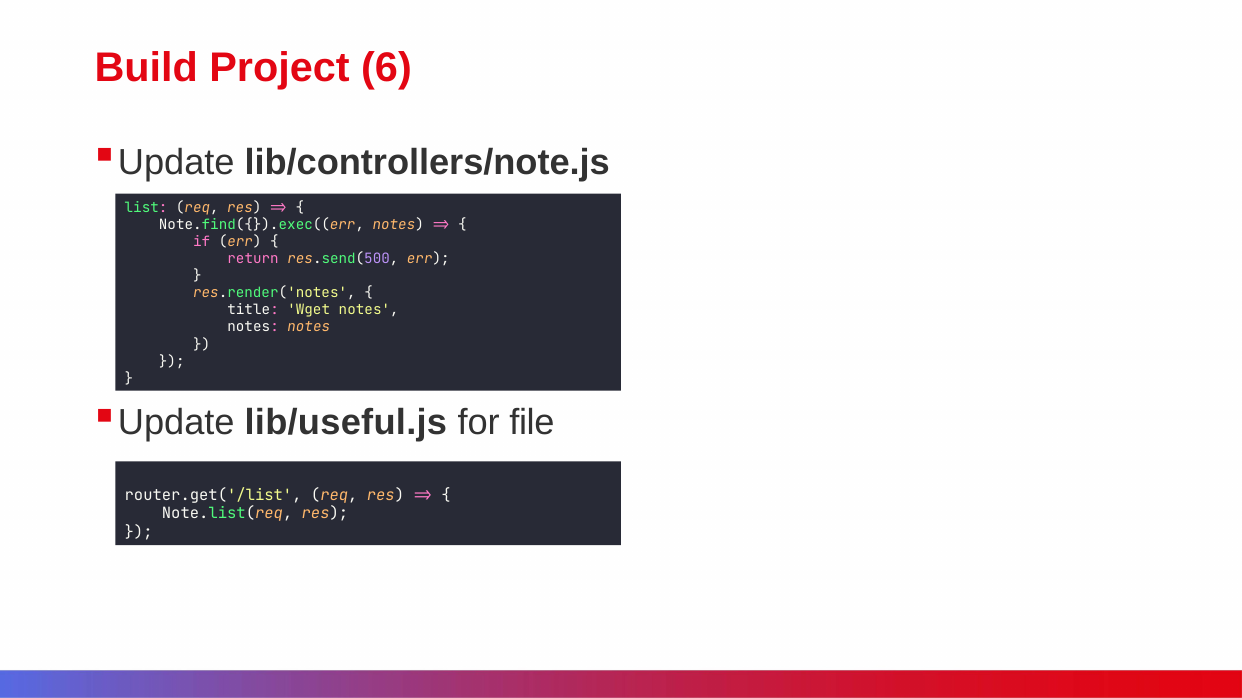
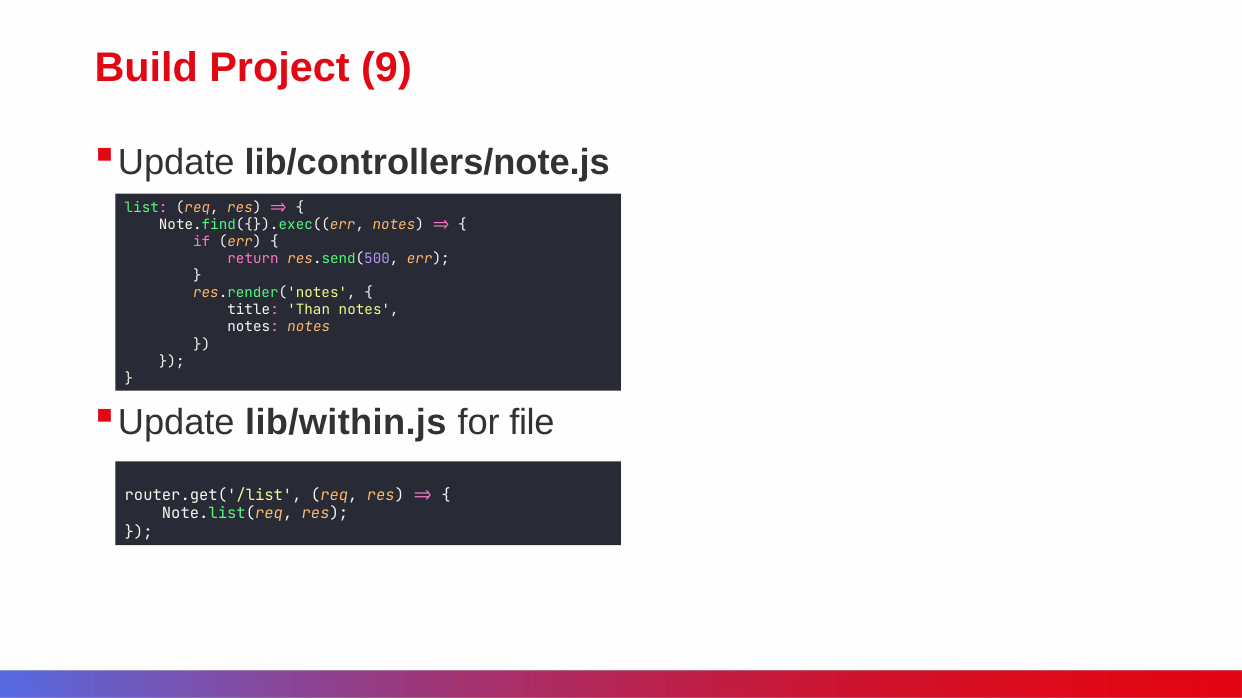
6: 6 -> 9 (387, 68)
Wget: Wget -> Than (309, 310)
lib/useful.js: lib/useful.js -> lib/within.js (346, 423)
